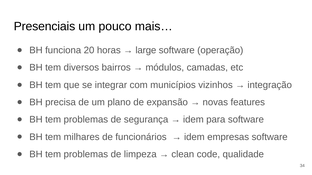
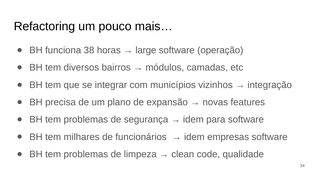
Presenciais: Presenciais -> Refactoring (44, 26)
20: 20 -> 38 (89, 50)
